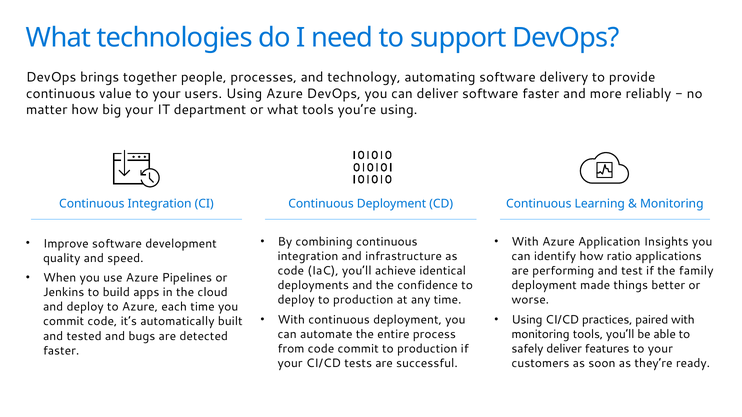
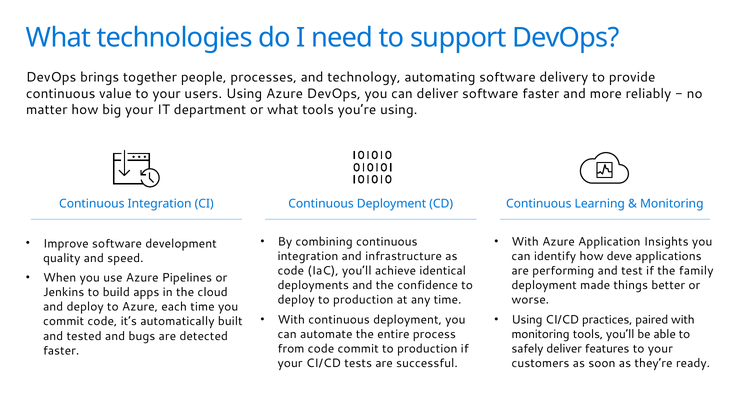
ratio: ratio -> deve (619, 256)
